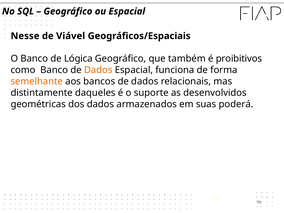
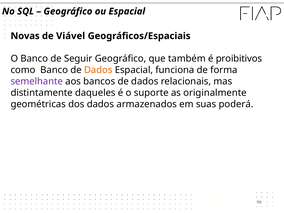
Nesse: Nesse -> Novas (25, 36)
Lógica: Lógica -> Seguir (78, 59)
semelhante colour: orange -> purple (37, 81)
desenvolvidos: desenvolvidos -> originalmente (215, 93)
